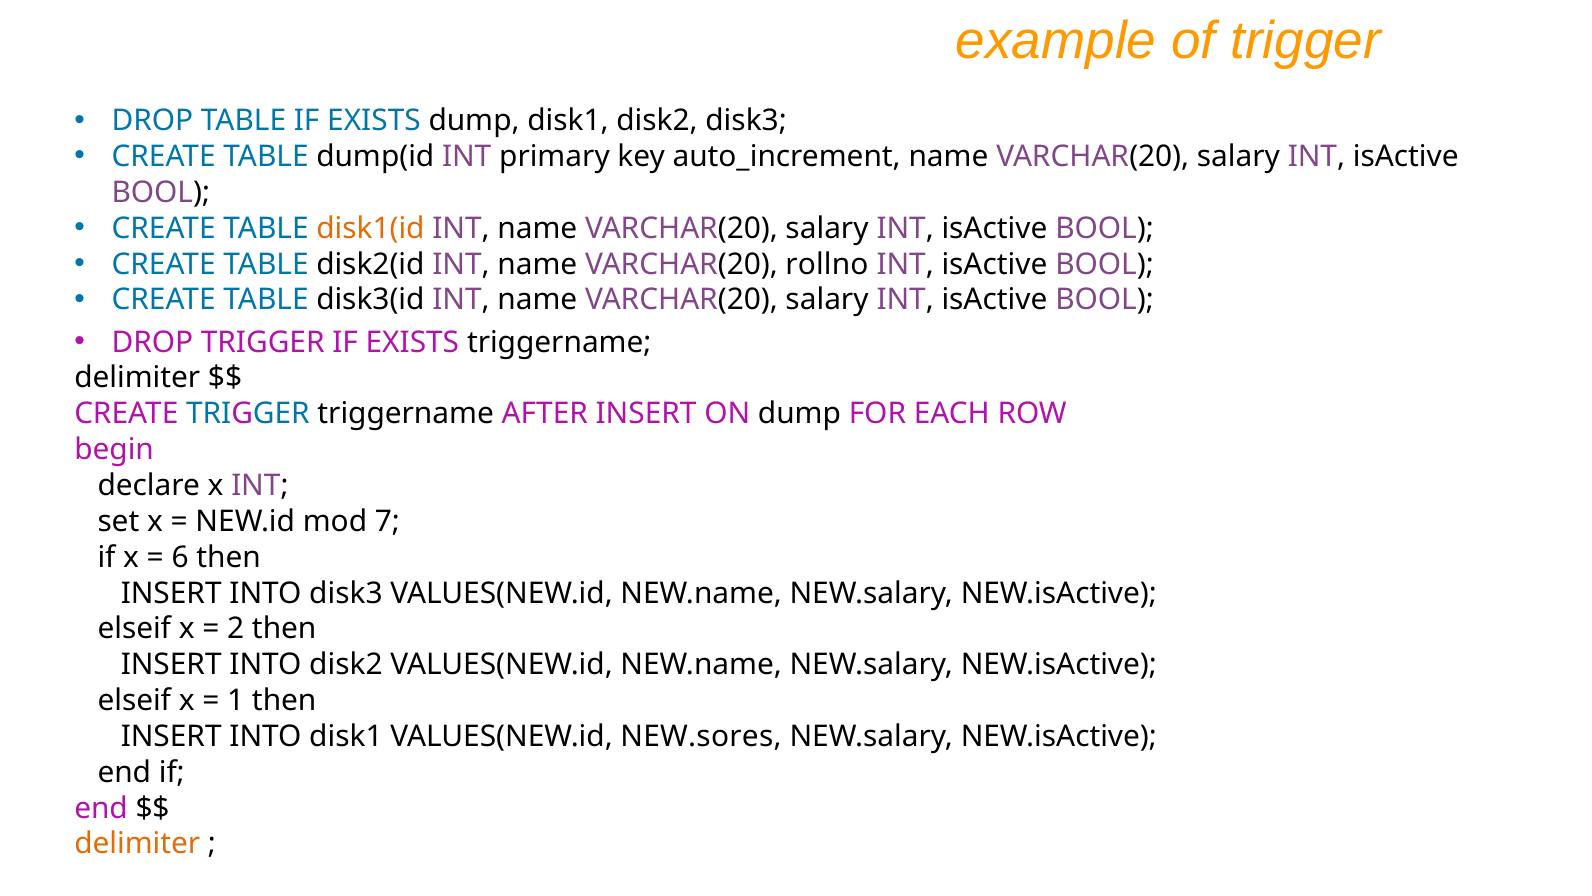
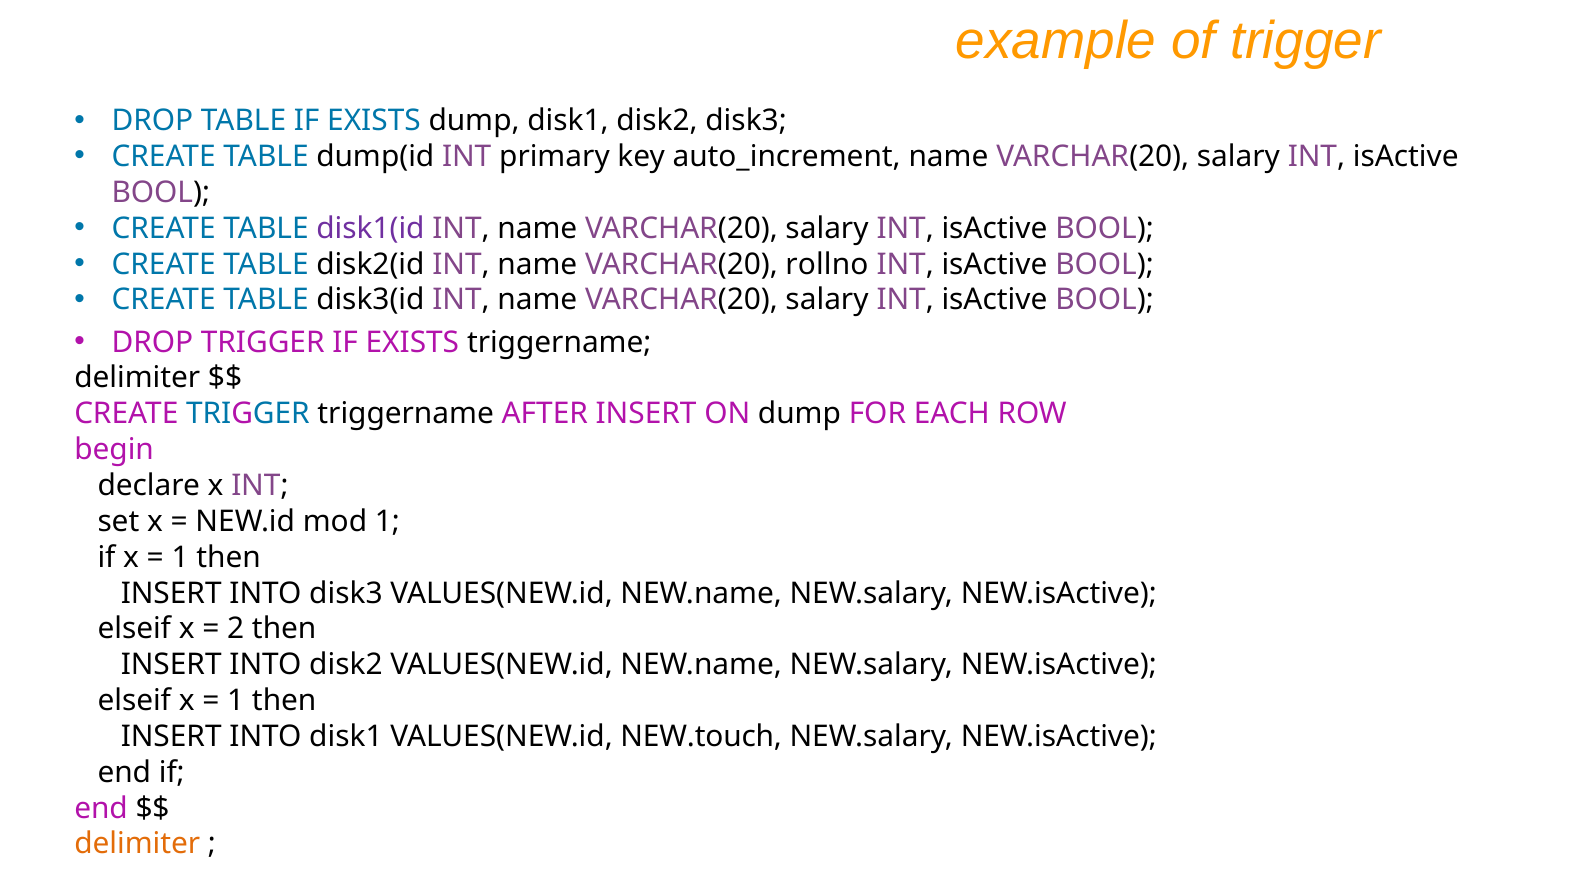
disk1(id colour: orange -> purple (370, 228)
mod 7: 7 -> 1 (387, 521)
6: 6 -> 1 (180, 557)
NEW.sores: NEW.sores -> NEW.touch (701, 736)
